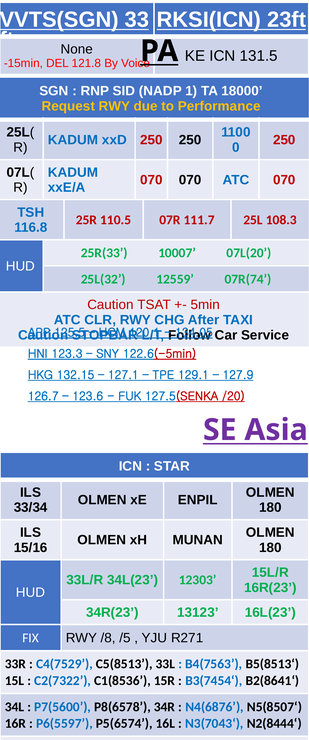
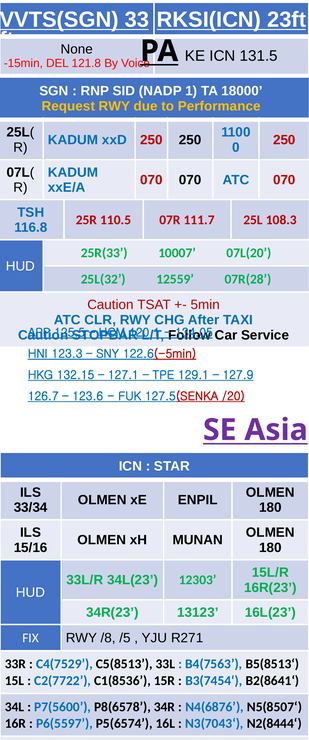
07R(74: 07R(74 -> 07R(28 (248, 279)
C2(7322: C2(7322 -> C2(7722 (63, 680)
